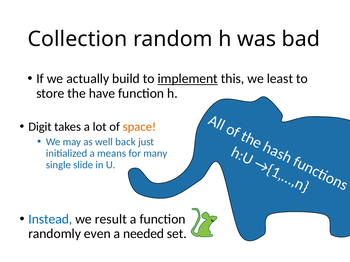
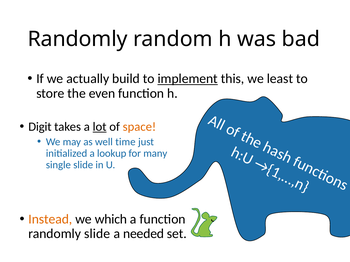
Collection: Collection -> Randomly (78, 39)
have: have -> even (102, 94)
lot underline: none -> present (100, 127)
back: back -> time (125, 142)
means: means -> lookup (112, 154)
Instead colour: blue -> orange (50, 219)
result: result -> which (111, 219)
randomly even: even -> slide (97, 234)
